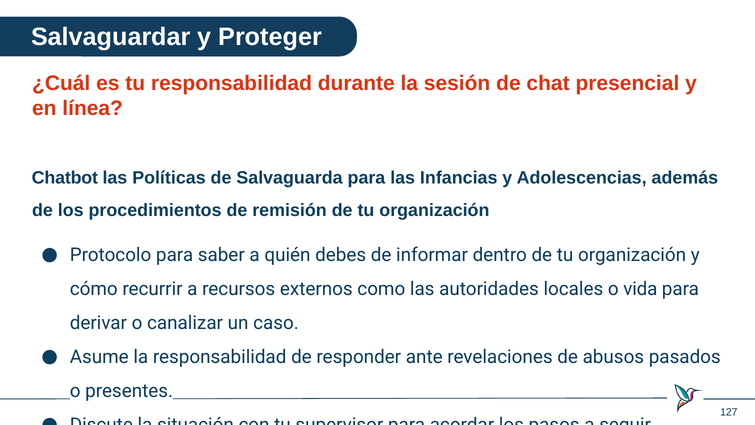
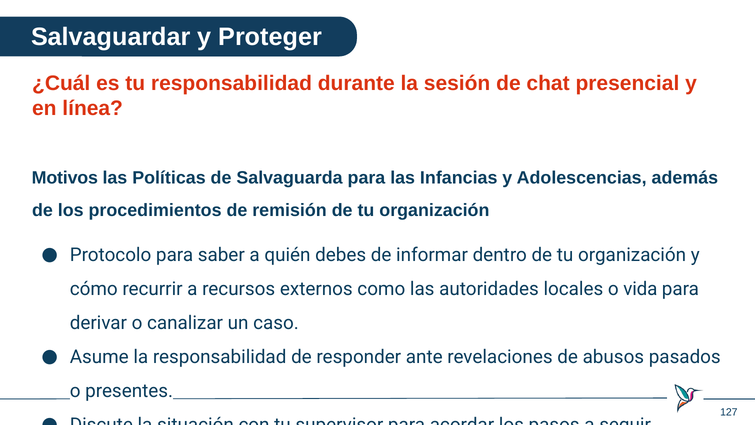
Chatbot: Chatbot -> Motivos (65, 178)
